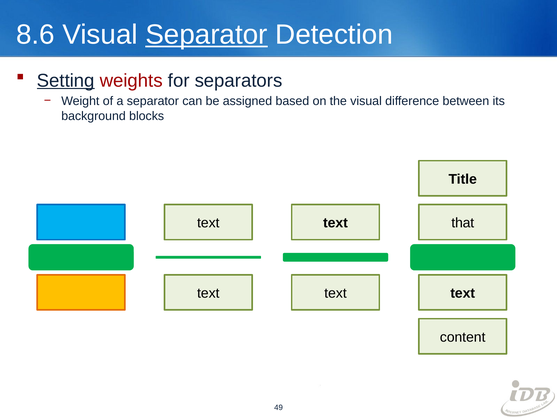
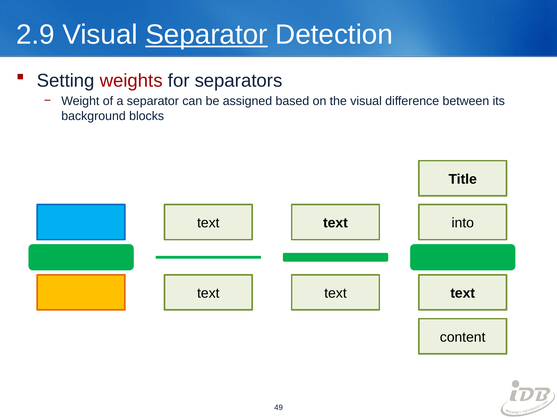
8.6: 8.6 -> 2.9 (35, 35)
Setting underline: present -> none (66, 81)
that: that -> into (463, 223)
